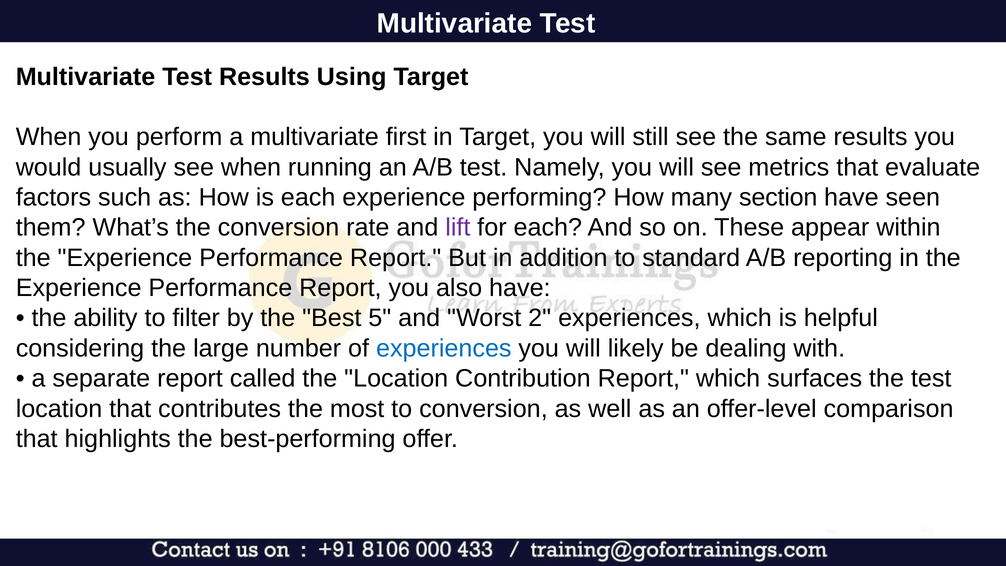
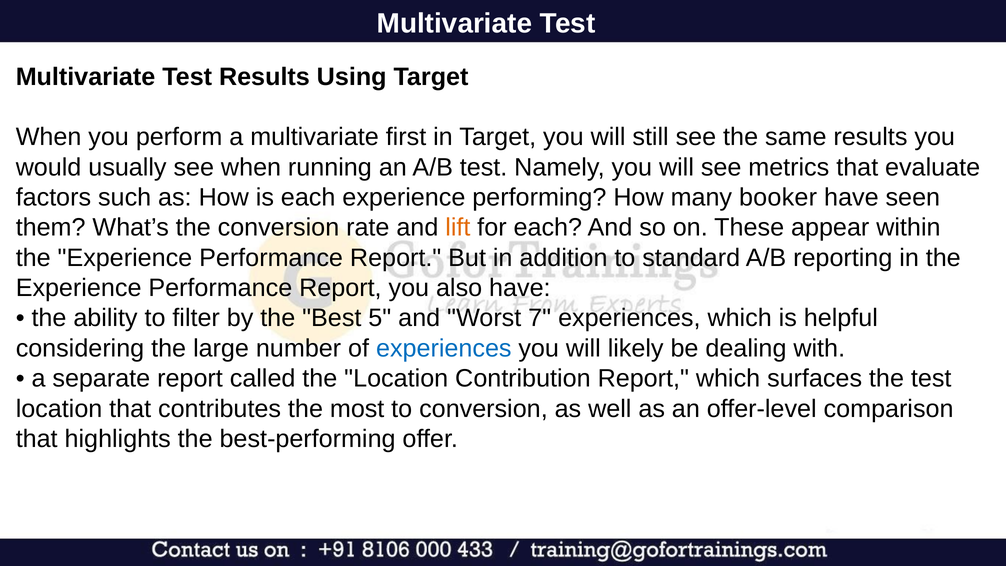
section: section -> booker (778, 197)
lift colour: purple -> orange (458, 228)
2: 2 -> 7 (540, 318)
